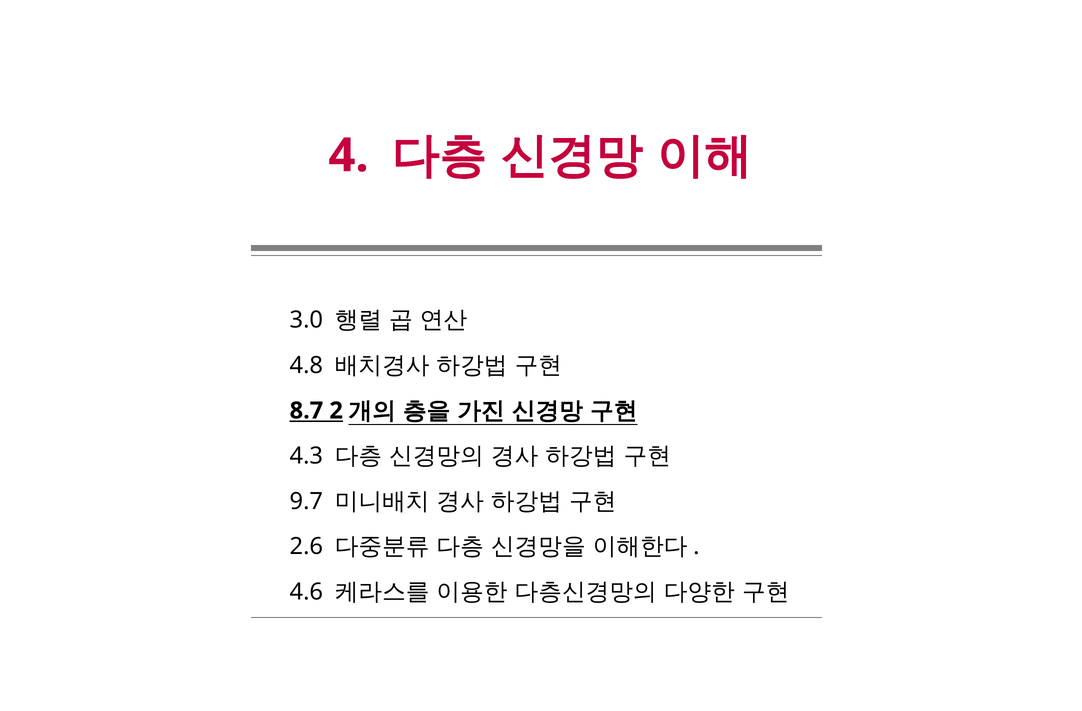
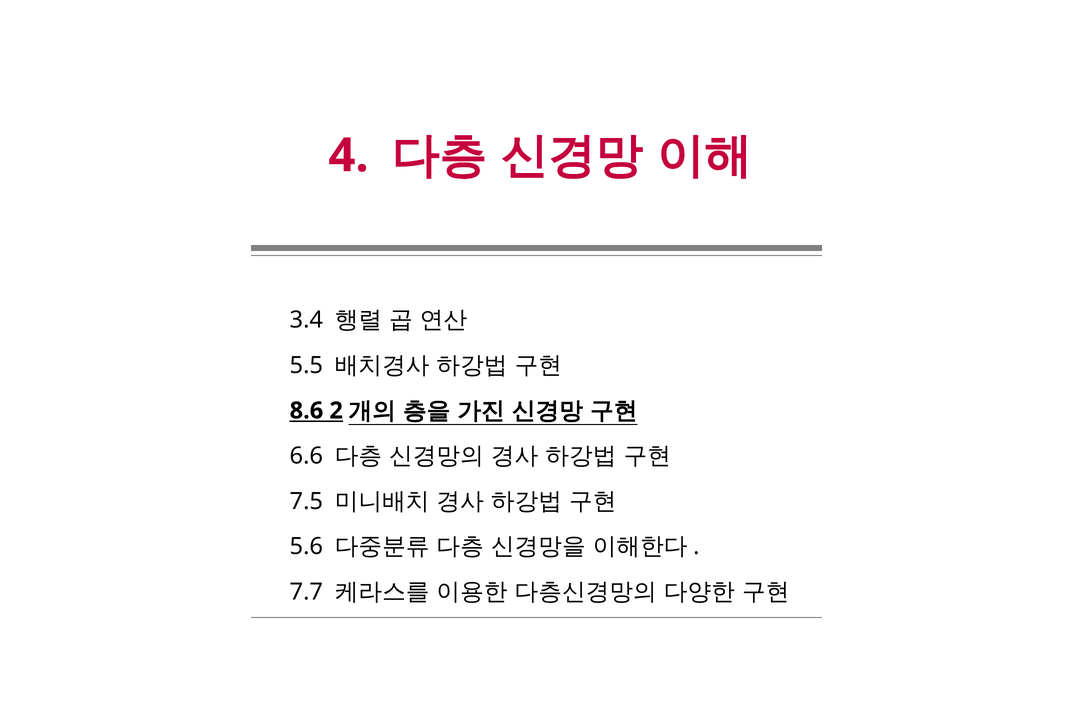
3.0: 3.0 -> 3.4 (306, 320)
4.8: 4.8 -> 5.5 (306, 365)
8.7: 8.7 -> 8.6 (306, 410)
4.3: 4.3 -> 6.6 (306, 456)
9.7: 9.7 -> 7.5 (306, 501)
2.6: 2.6 -> 5.6 (306, 546)
4.6: 4.6 -> 7.7 (306, 592)
